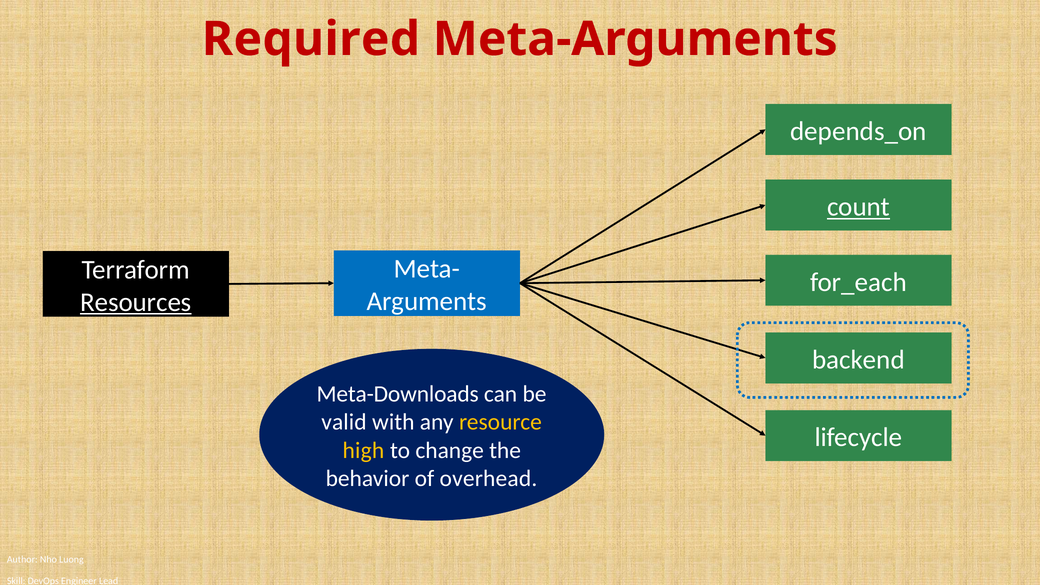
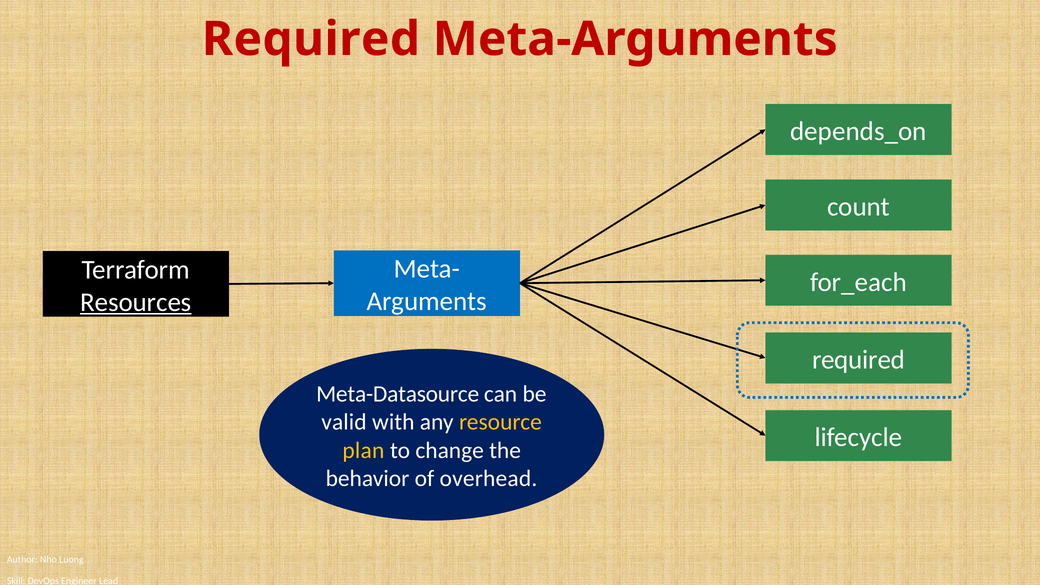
count underline: present -> none (859, 207)
backend: backend -> required (859, 360)
Meta-Downloads: Meta-Downloads -> Meta-Datasource (398, 394)
high: high -> plan (363, 450)
